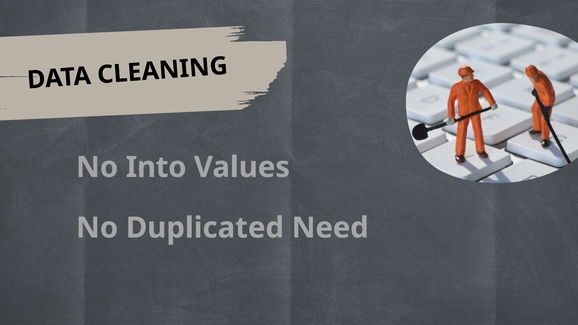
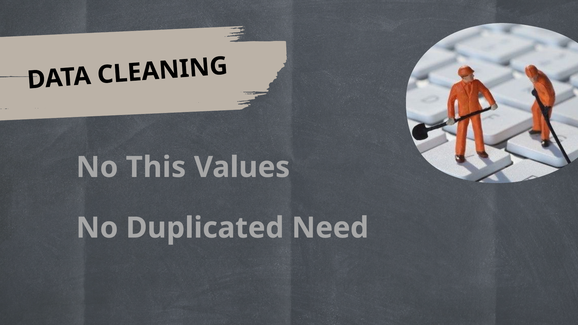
Into: Into -> This (156, 167)
